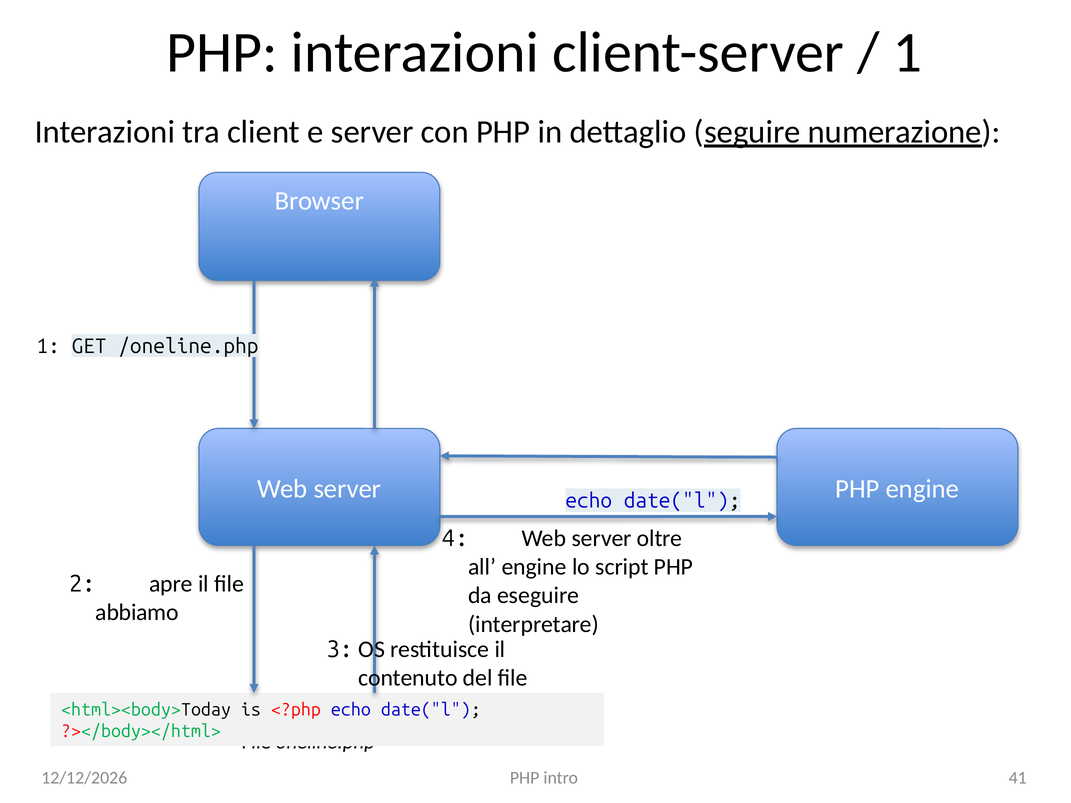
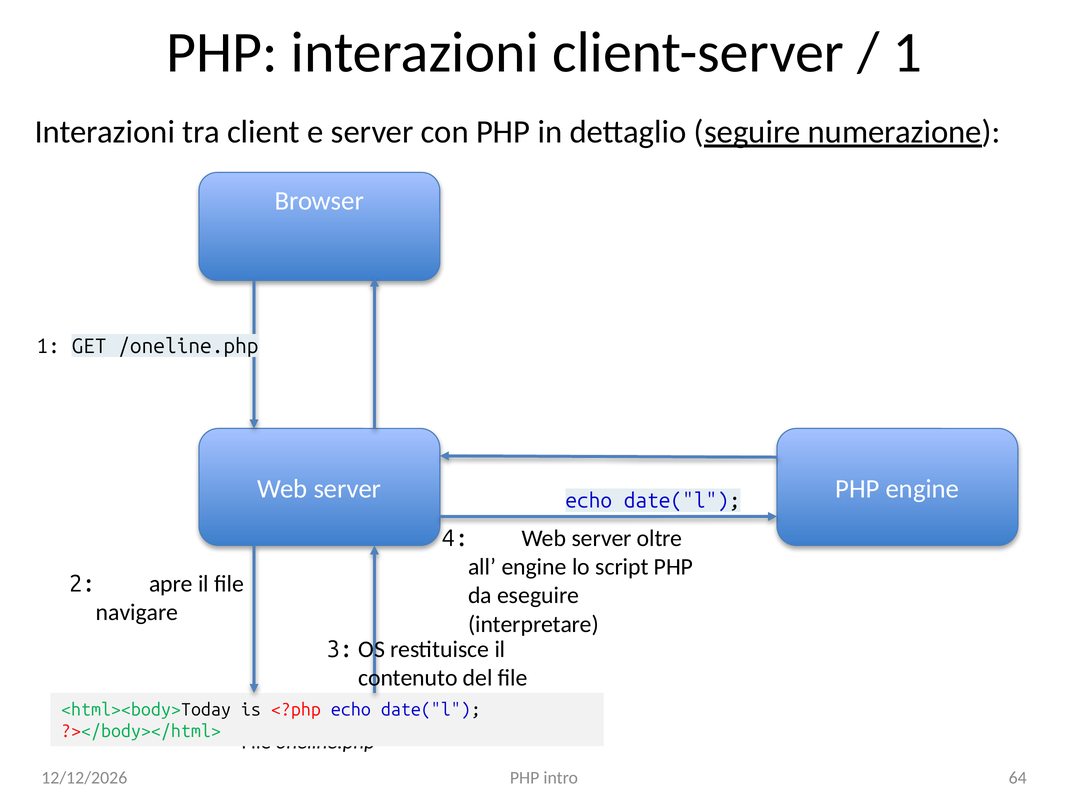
abbiamo: abbiamo -> navigare (137, 613)
41: 41 -> 64 (1018, 778)
